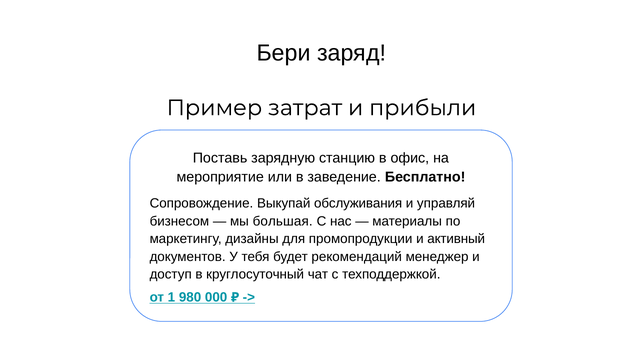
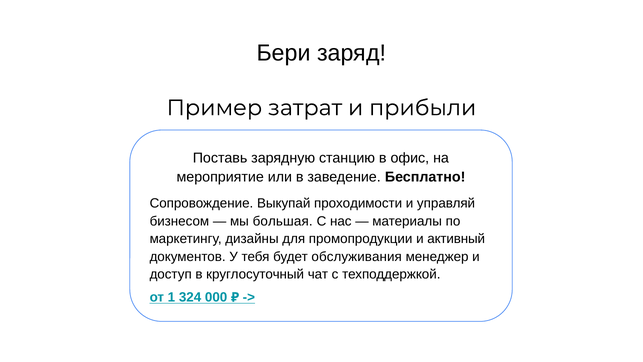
обслуживания: обслуживания -> проходимости (358, 203)
рекомендаций: рекомендаций -> обслуживания (357, 256)
980: 980 -> 324 (190, 297)
